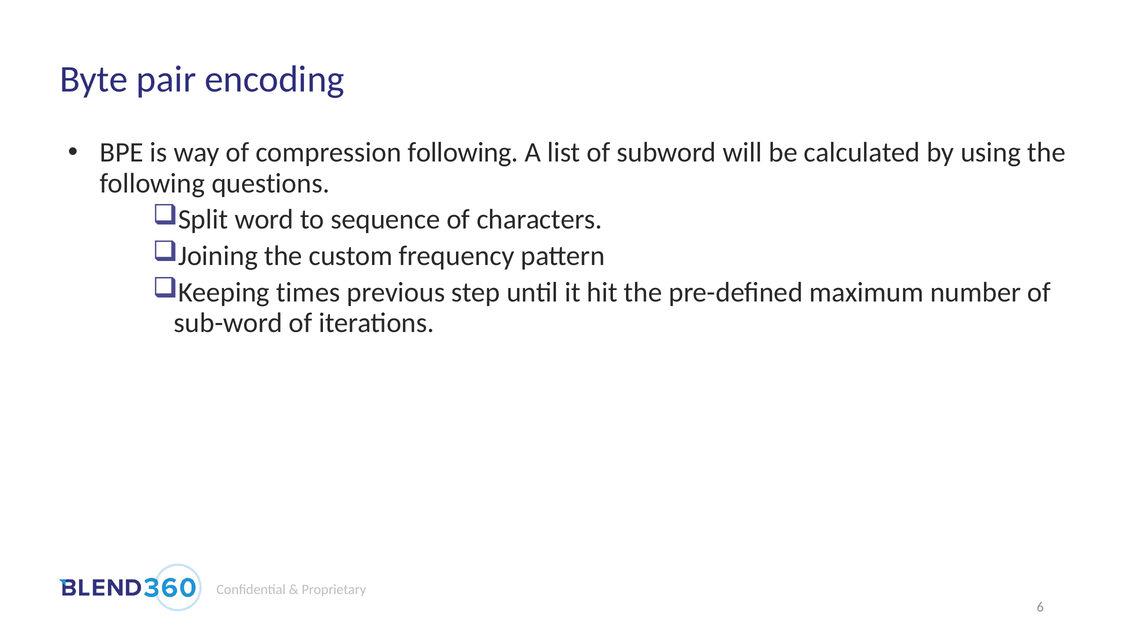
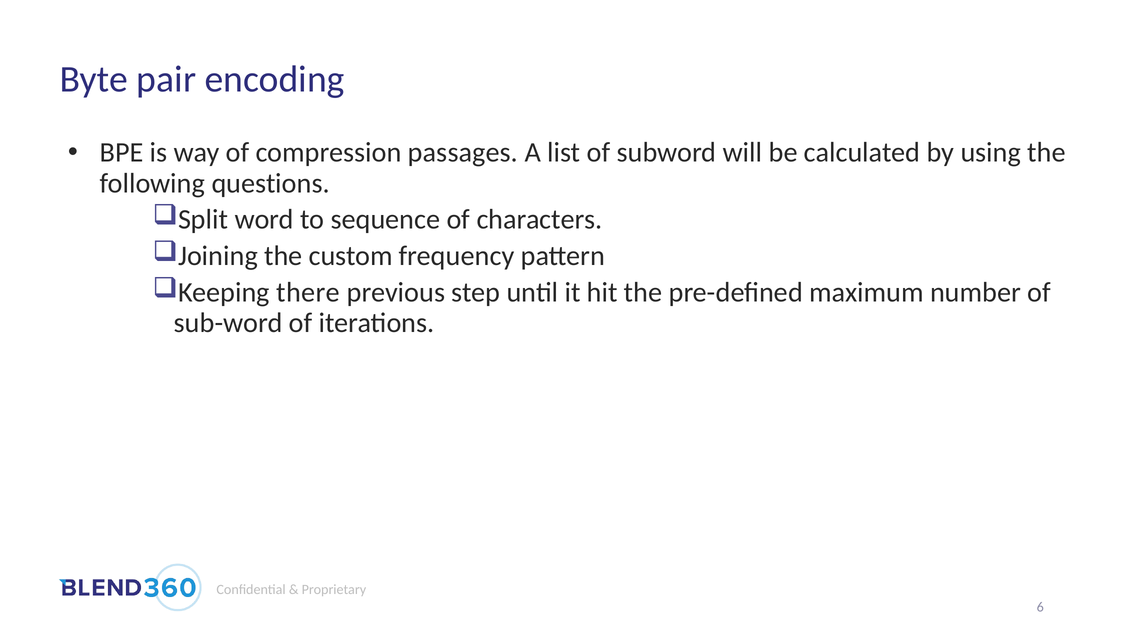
compression following: following -> passages (463, 153)
times: times -> there (308, 292)
